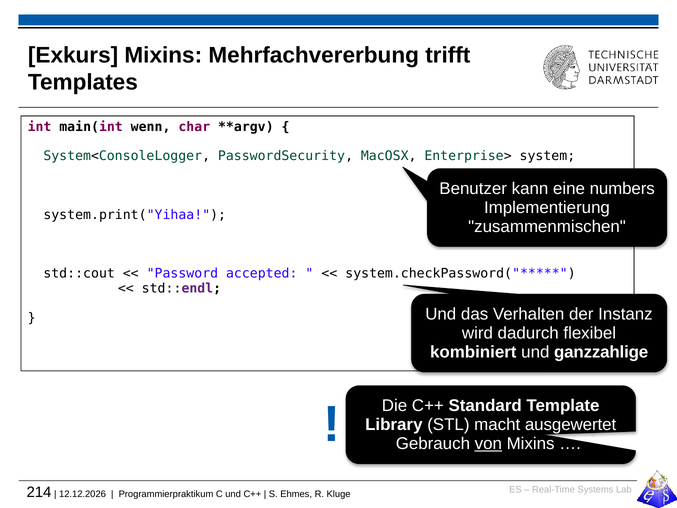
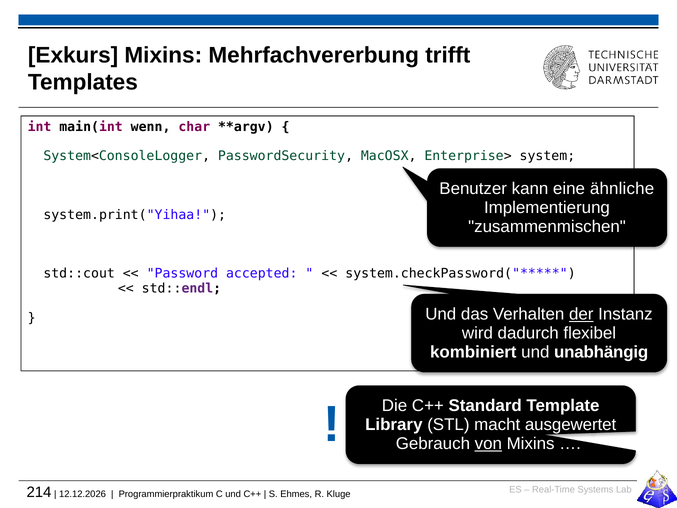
numbers: numbers -> ähnliche (622, 189)
der underline: none -> present (581, 314)
ganzzahlige: ganzzahlige -> unabhängig (601, 352)
